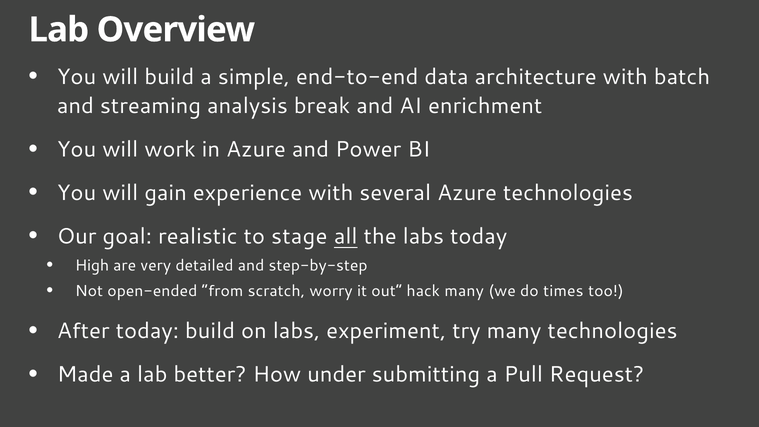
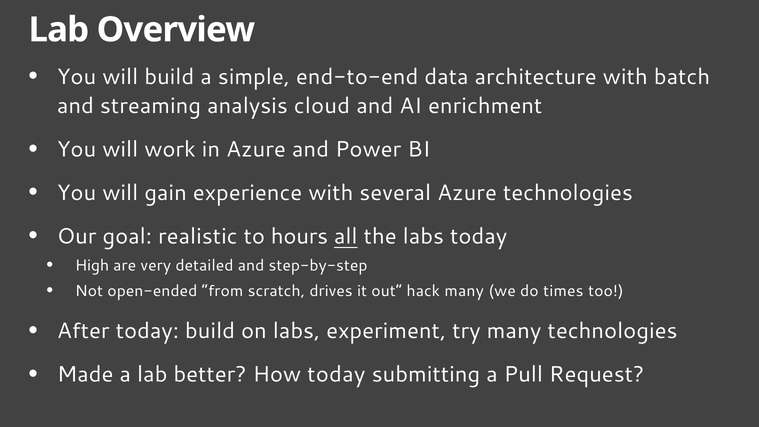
break: break -> cloud (322, 106)
stage: stage -> hours (299, 236)
worry: worry -> drives (331, 291)
How under: under -> today (336, 374)
